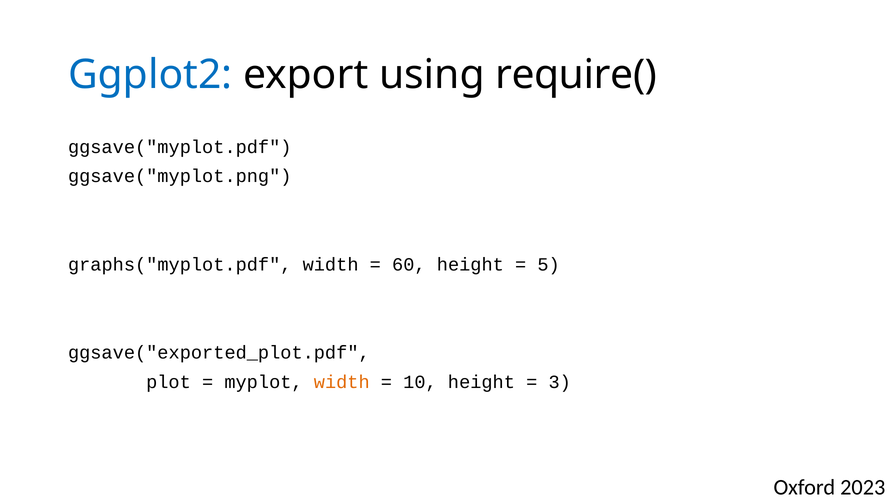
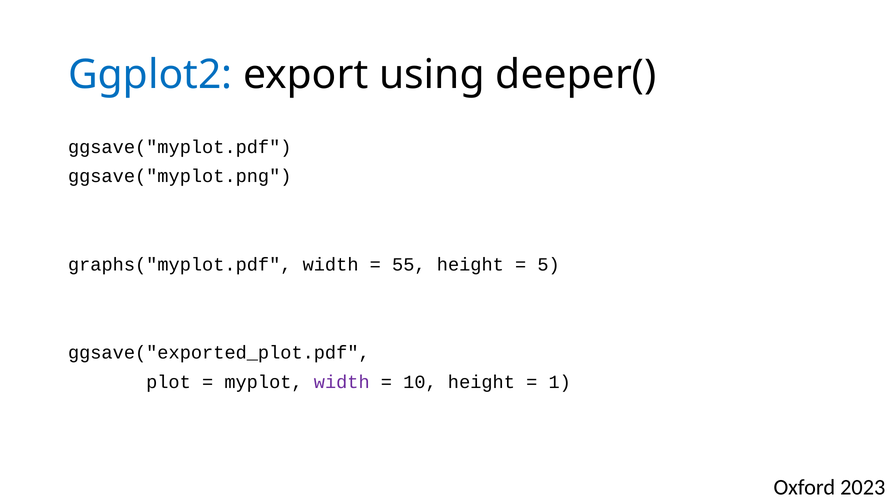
require(: require( -> deeper( (576, 75)
60: 60 -> 55 (409, 264)
width colour: orange -> purple (342, 382)
3: 3 -> 1 (560, 382)
